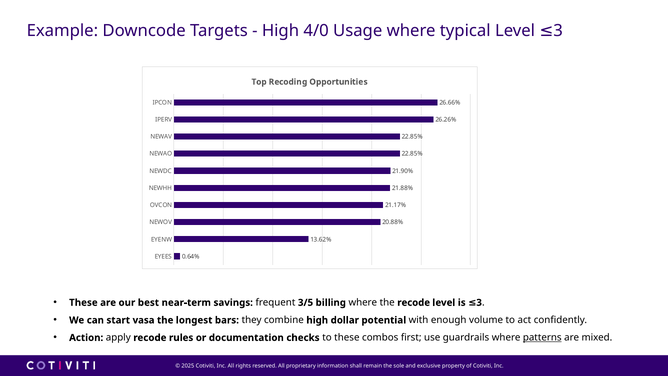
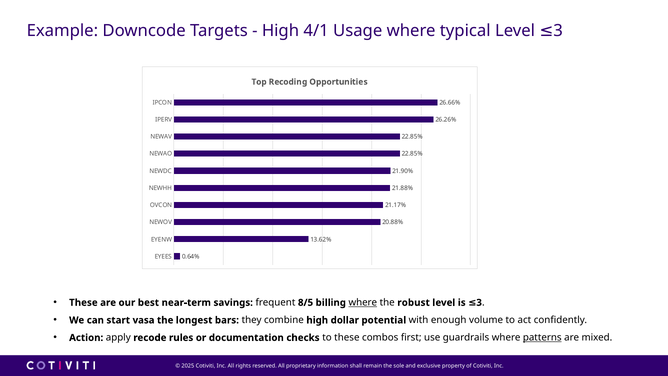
4/0: 4/0 -> 4/1 (316, 31)
3/5: 3/5 -> 8/5 (306, 302)
where underline: none -> present (363, 302)
the recode: recode -> robust (414, 302)
